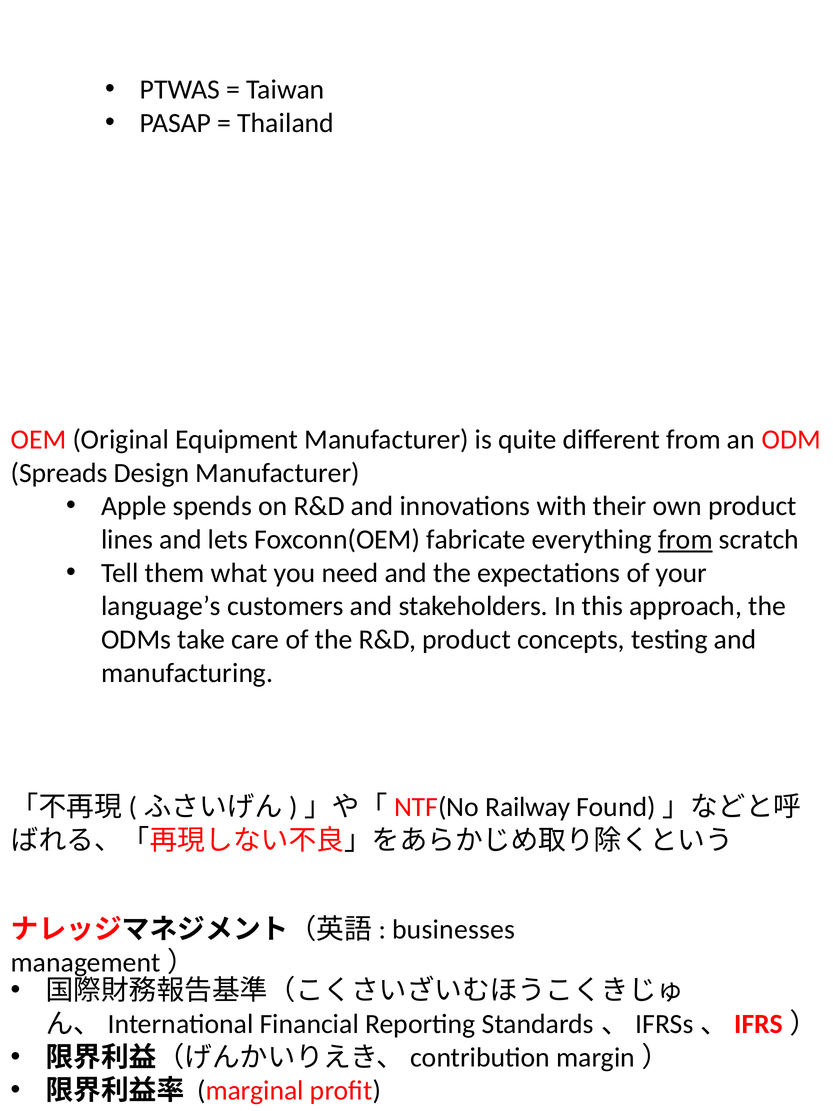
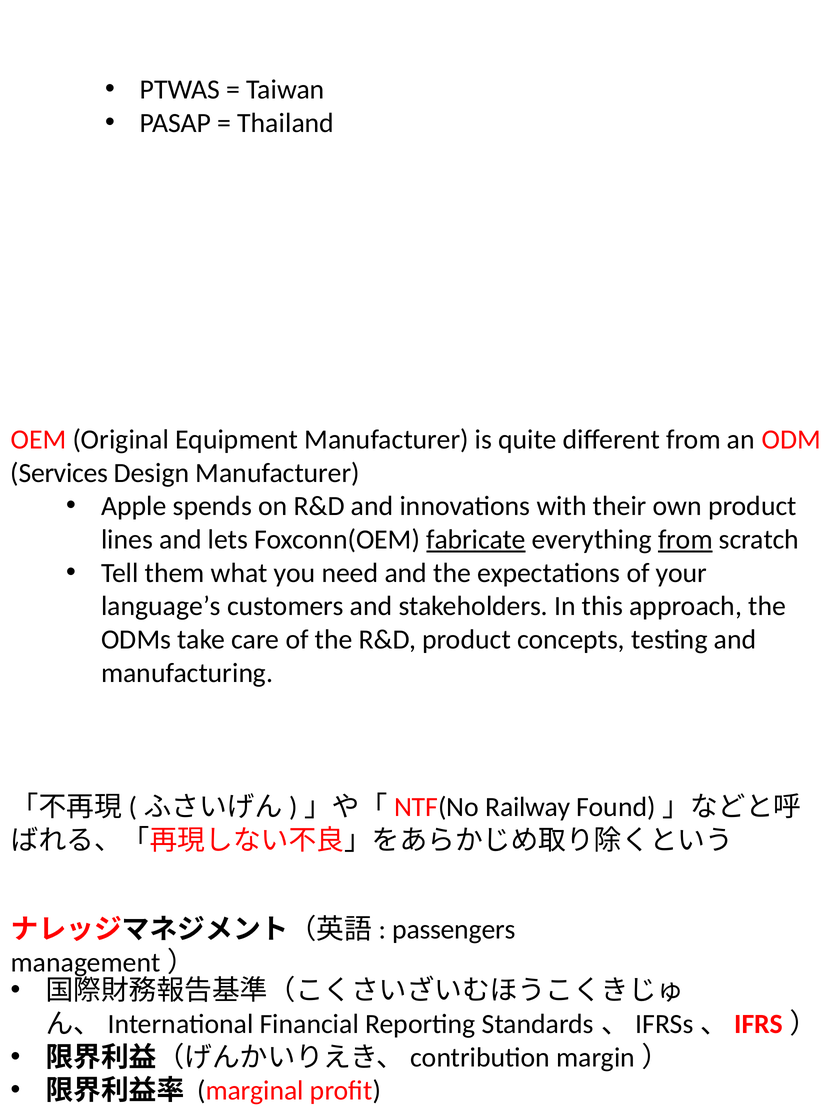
Spreads: Spreads -> Services (59, 473)
fabricate underline: none -> present (476, 539)
businesses: businesses -> passengers (454, 929)
